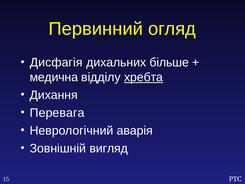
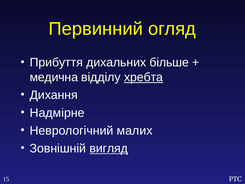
Дисфагія: Дисфагія -> Прибуття (56, 62)
Перевага: Перевага -> Надмірне (57, 113)
аварія: аварія -> малих (135, 130)
вигляд underline: none -> present (109, 148)
